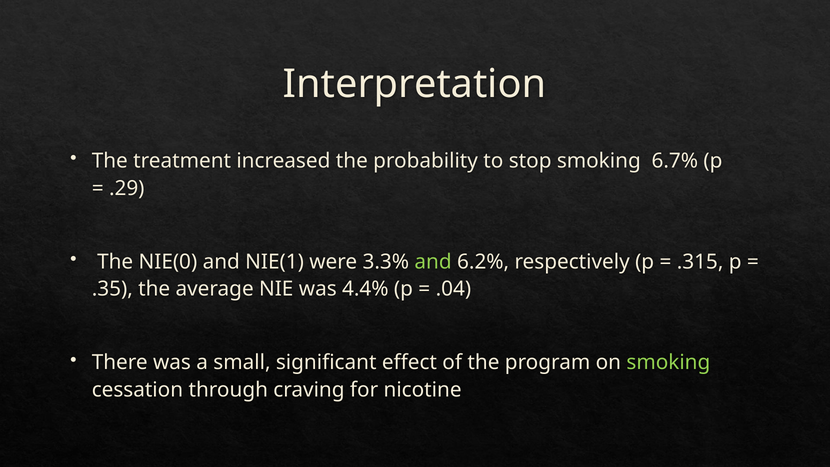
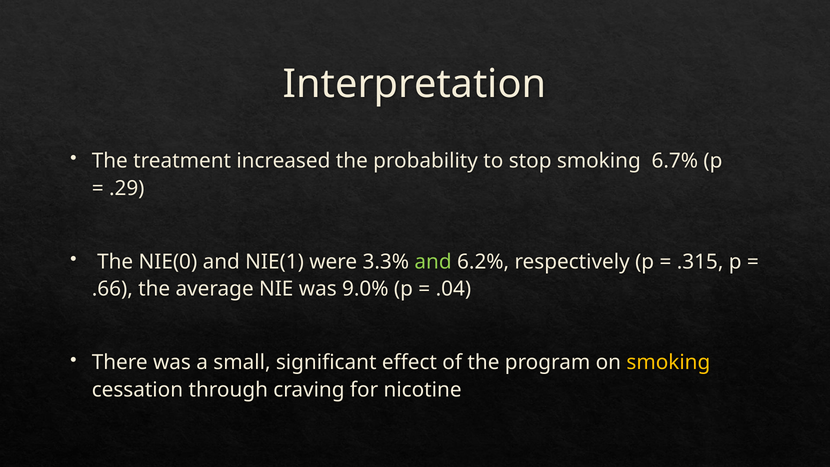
.35: .35 -> .66 (112, 289)
4.4%: 4.4% -> 9.0% (365, 289)
smoking colour: light green -> yellow (668, 362)
